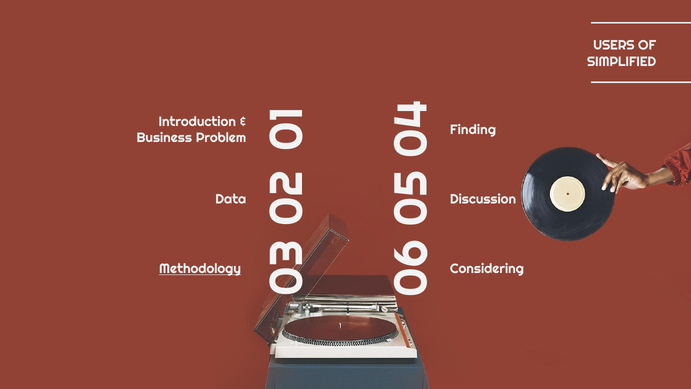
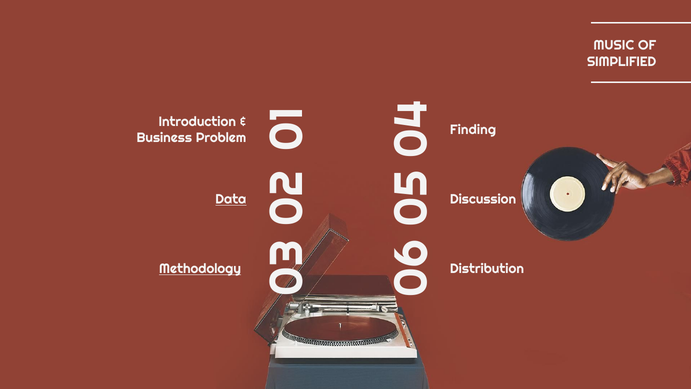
USERS: USERS -> MUSIC (614, 45)
Data underline: none -> present (231, 199)
Considering: Considering -> Distribution (487, 269)
